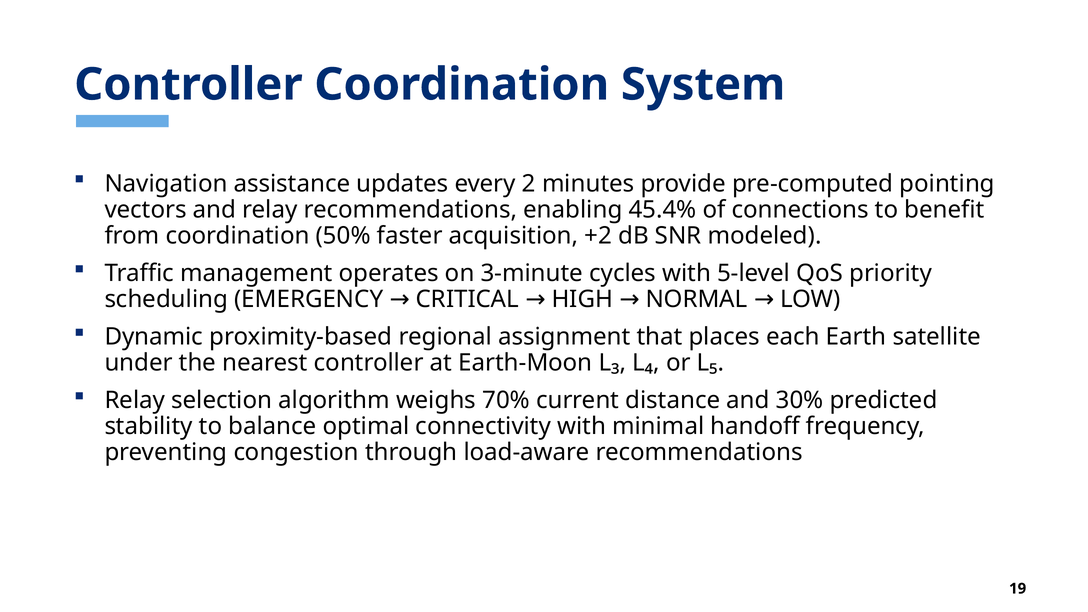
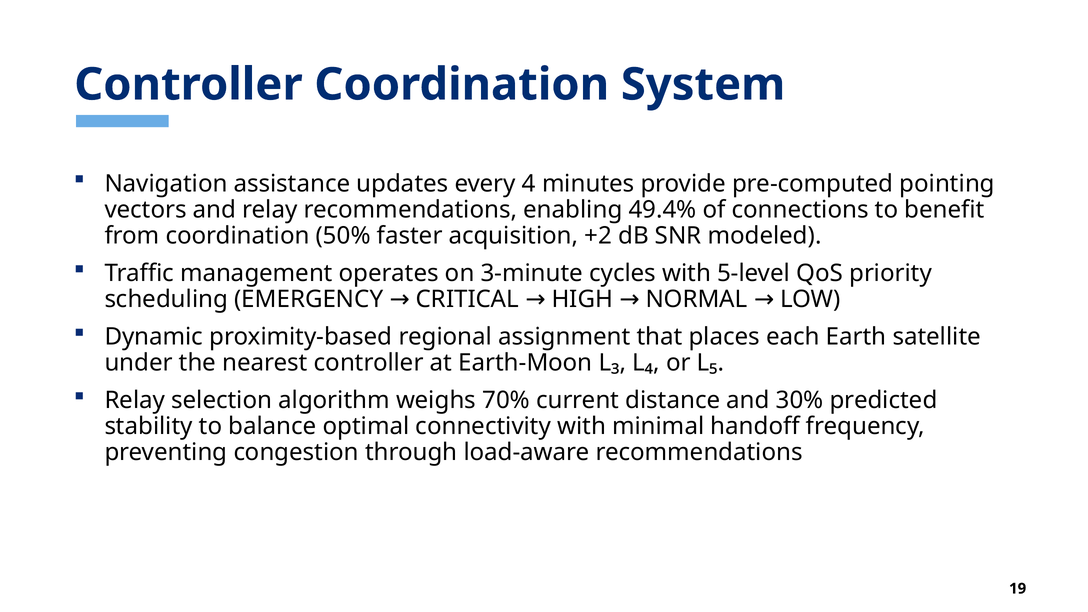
2: 2 -> 4 (529, 184)
45.4%: 45.4% -> 49.4% (662, 210)
